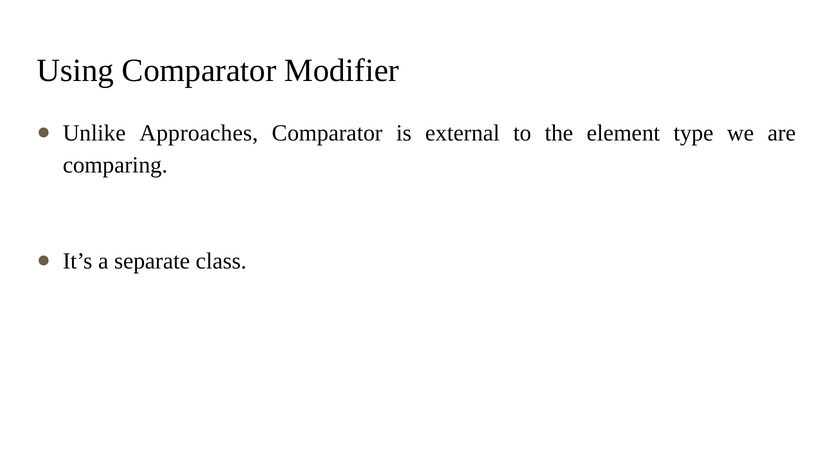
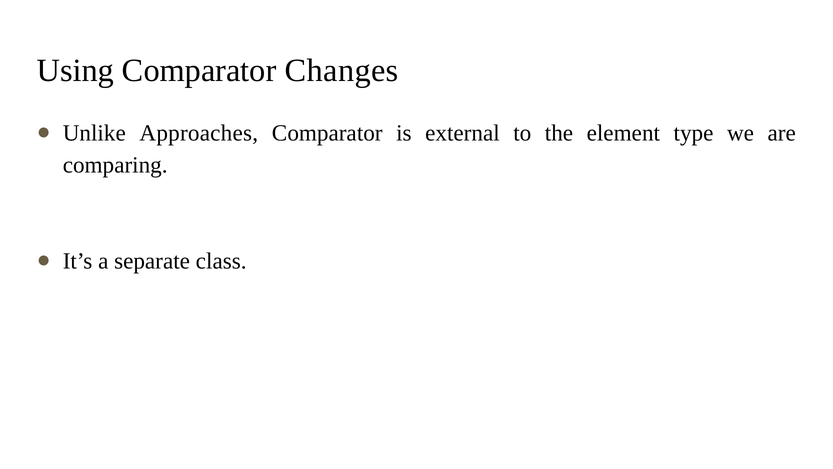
Modifier: Modifier -> Changes (342, 71)
